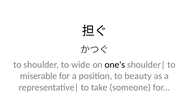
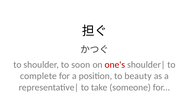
wide: wide -> soon (81, 65)
one's colour: black -> red (115, 65)
miserable: miserable -> complete (38, 76)
